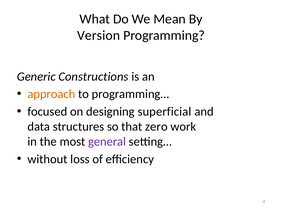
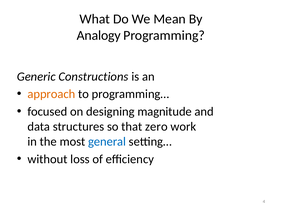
Version: Version -> Analogy (99, 36)
superficial: superficial -> magnitude (165, 112)
general colour: purple -> blue (107, 142)
